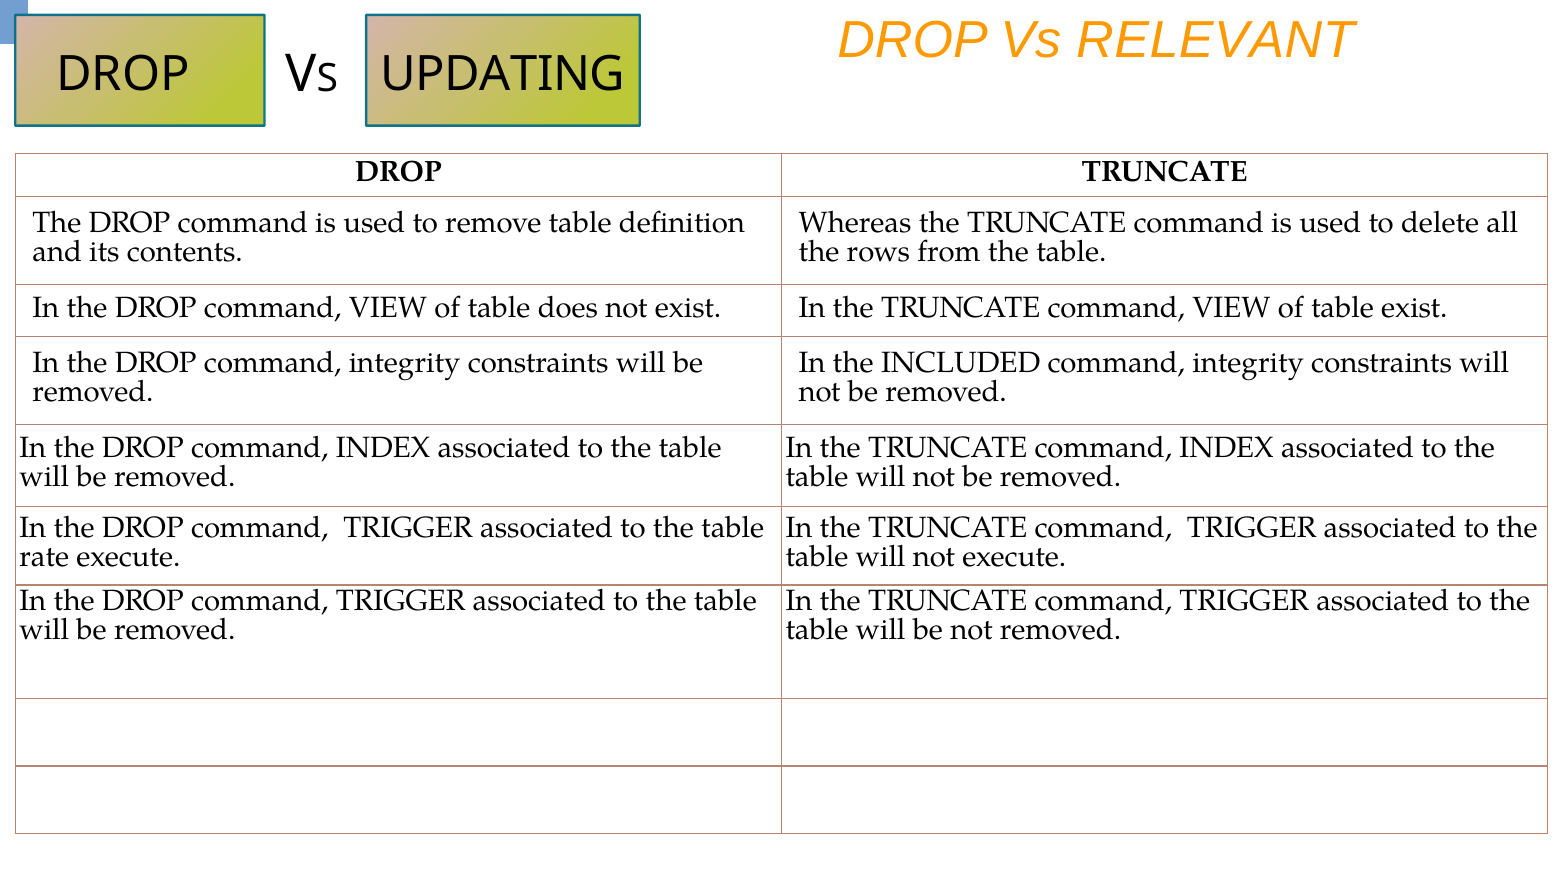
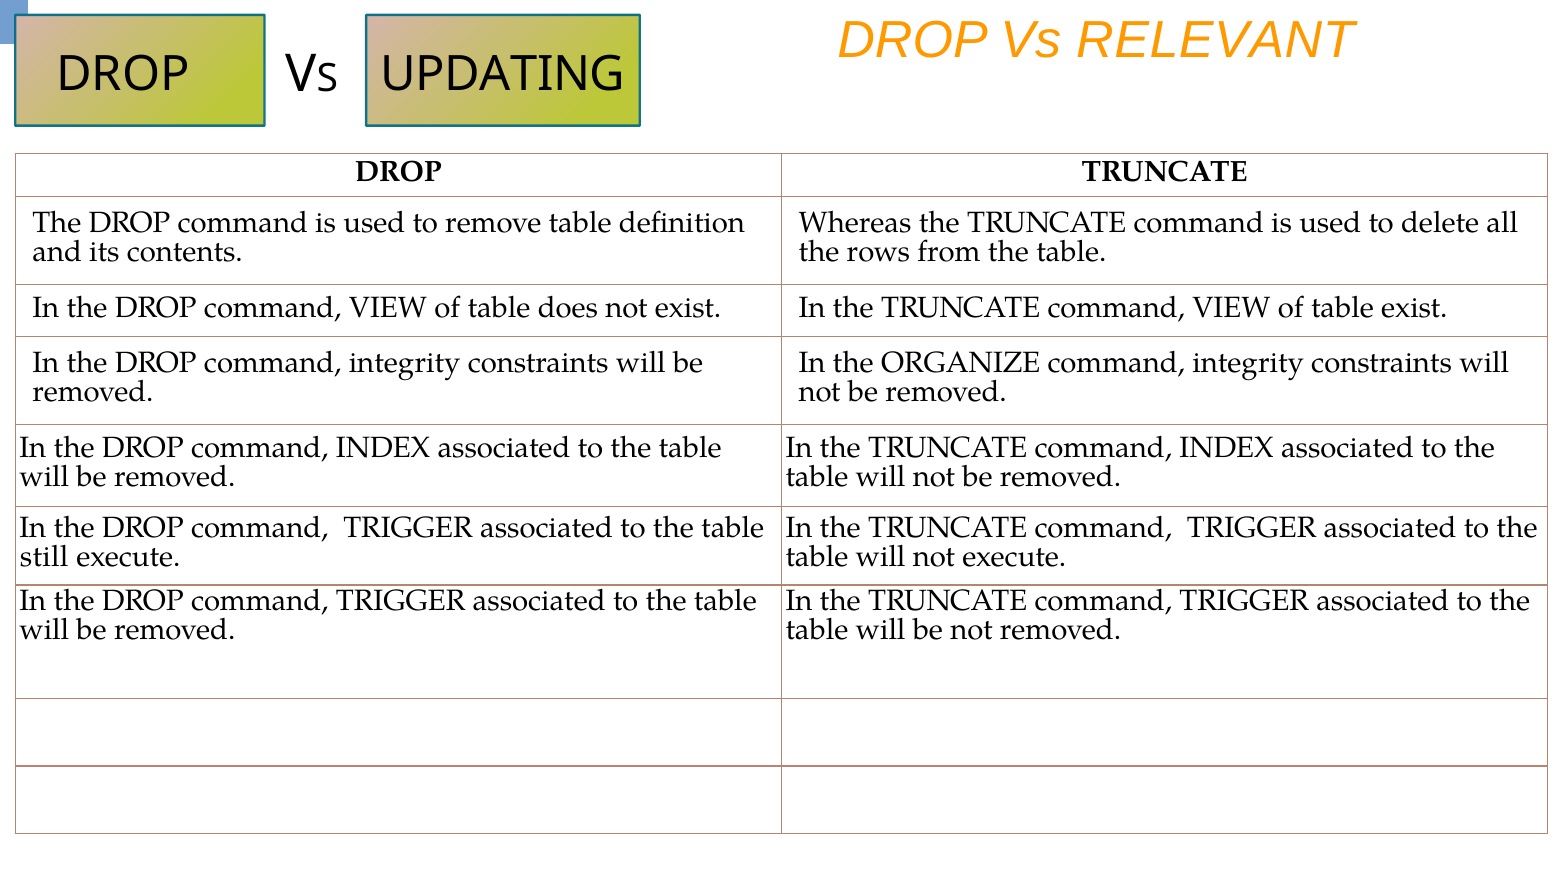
INCLUDED: INCLUDED -> ORGANIZE (961, 363)
rate: rate -> still (44, 557)
